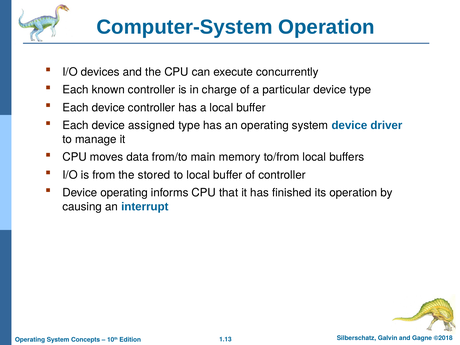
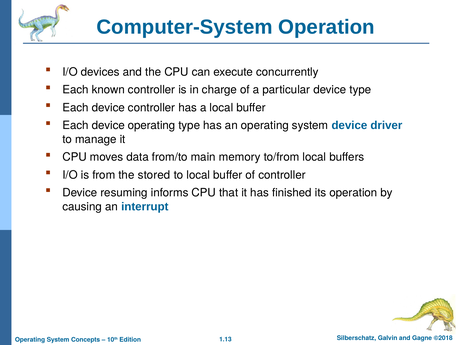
device assigned: assigned -> operating (152, 126)
Device operating: operating -> resuming (124, 193)
